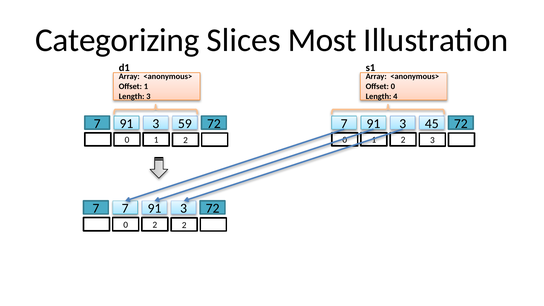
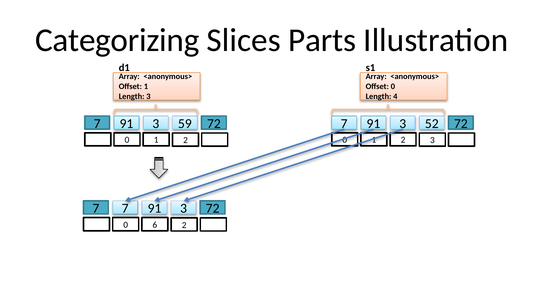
Most: Most -> Parts (322, 40)
45: 45 -> 52 (432, 124)
0 2: 2 -> 6 (155, 225)
